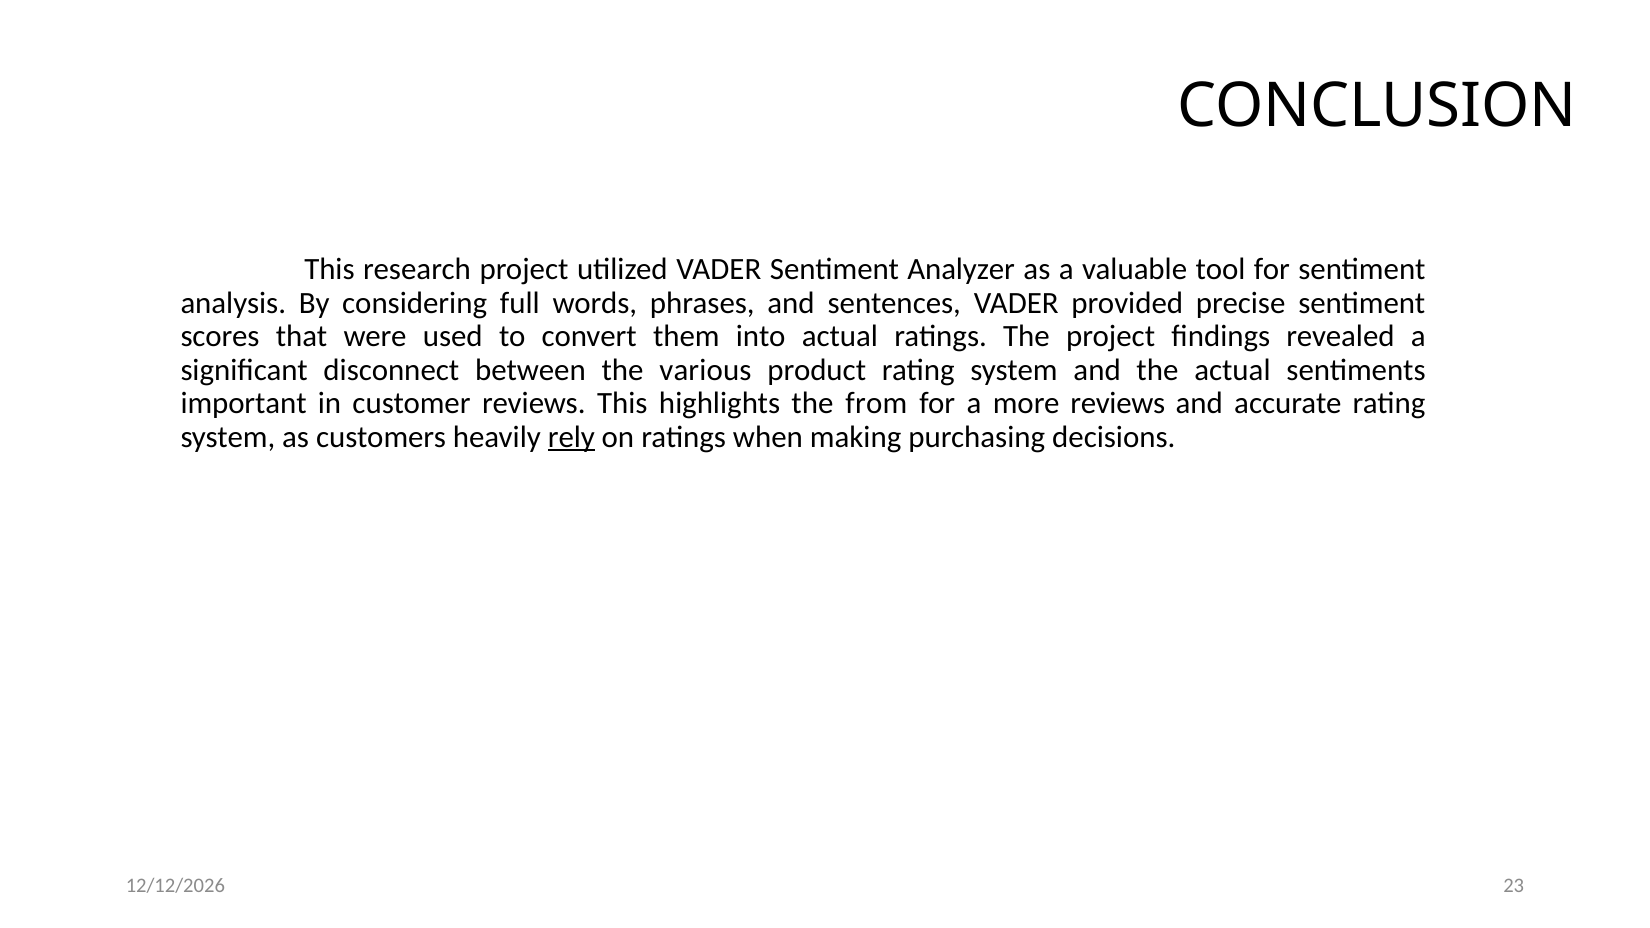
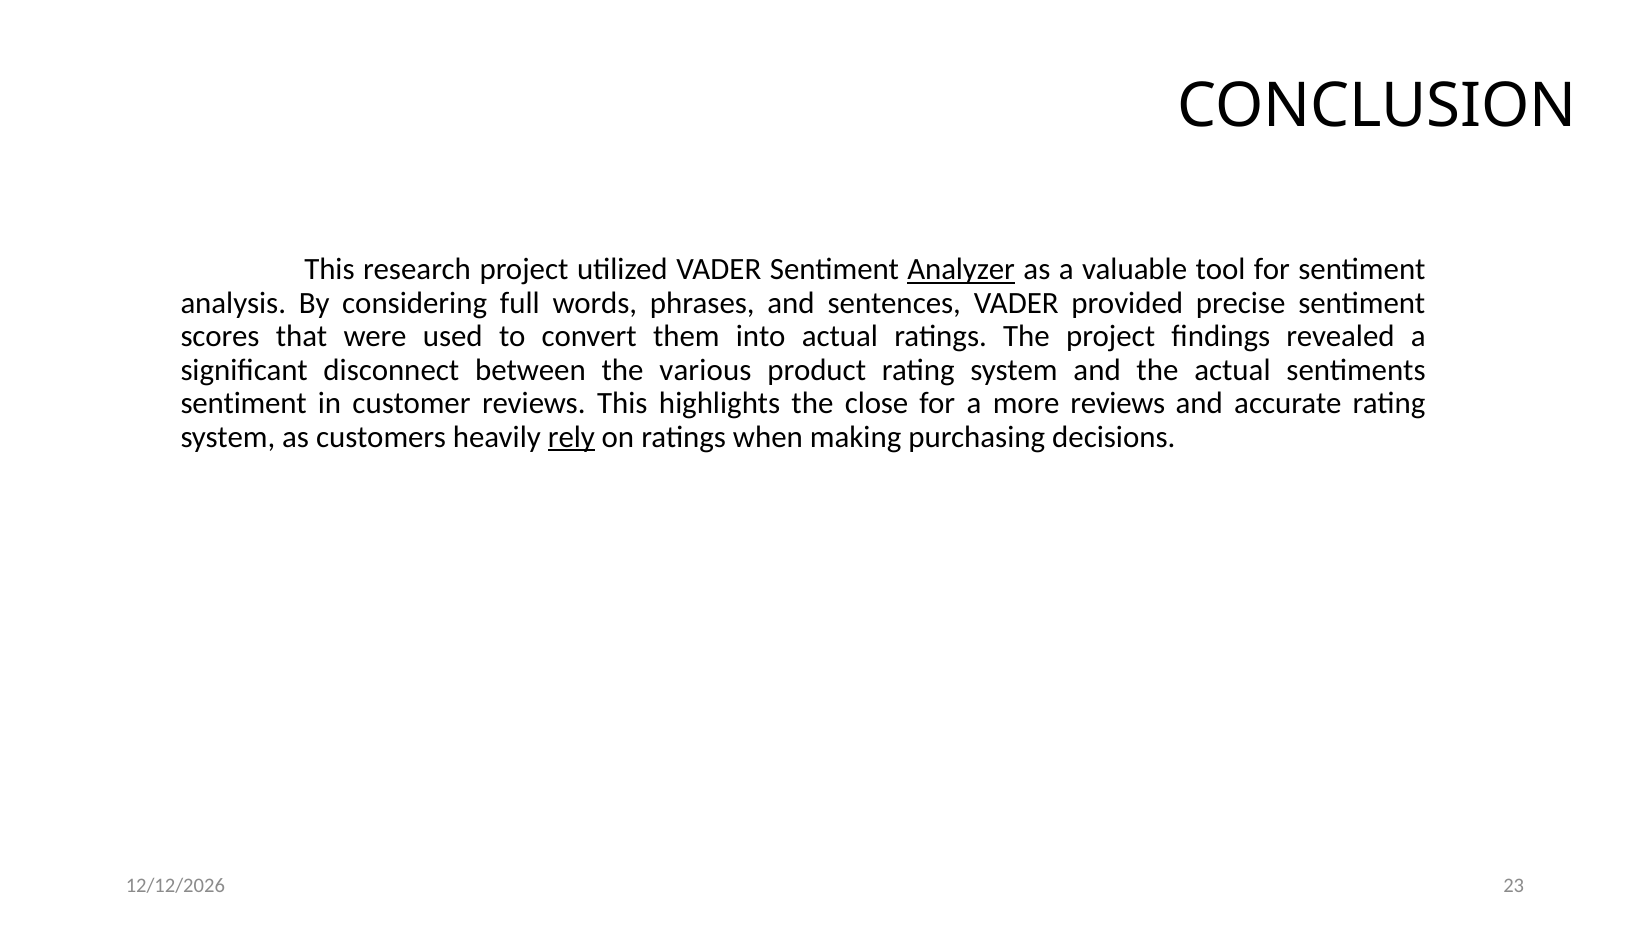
Analyzer underline: none -> present (961, 270)
important: important -> sentiment (244, 403)
from: from -> close (877, 403)
